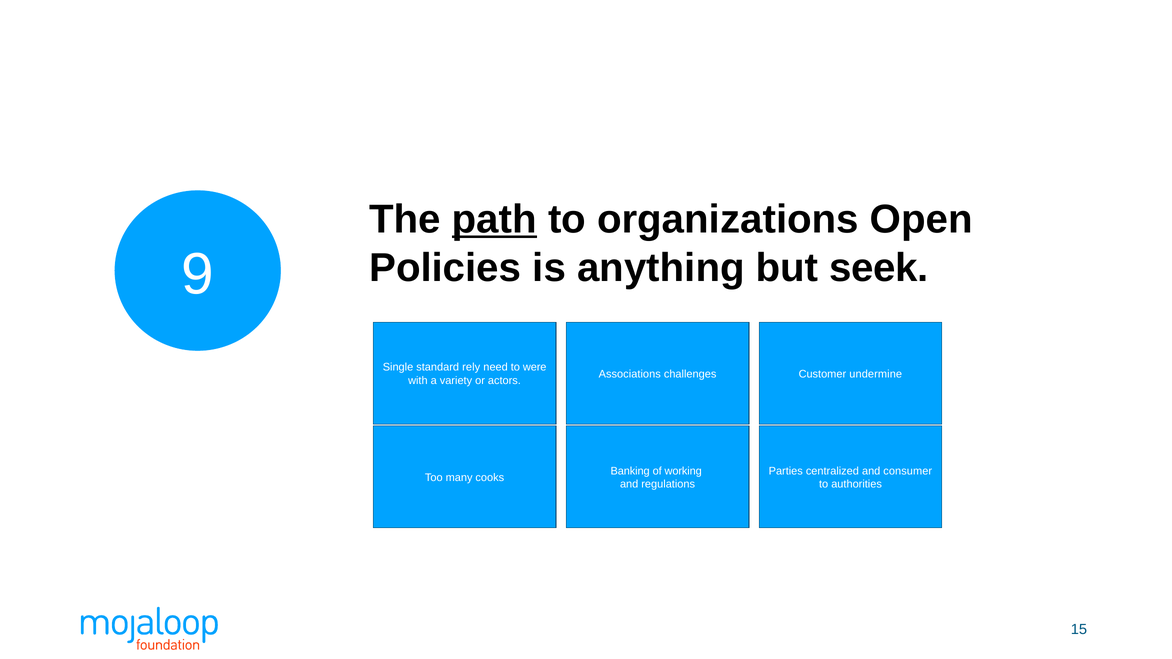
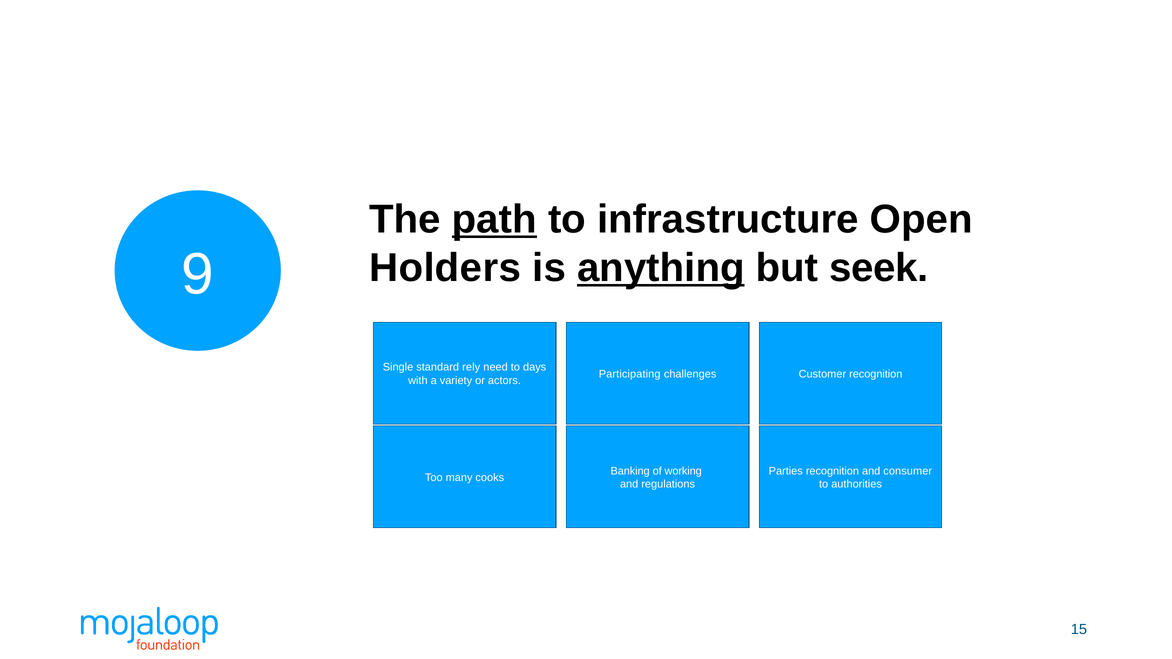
organizations: organizations -> infrastructure (728, 220)
Policies: Policies -> Holders (445, 268)
anything underline: none -> present (661, 268)
were: were -> days (535, 367)
Associations: Associations -> Participating (630, 374)
Customer undermine: undermine -> recognition (876, 374)
Parties centralized: centralized -> recognition (832, 471)
